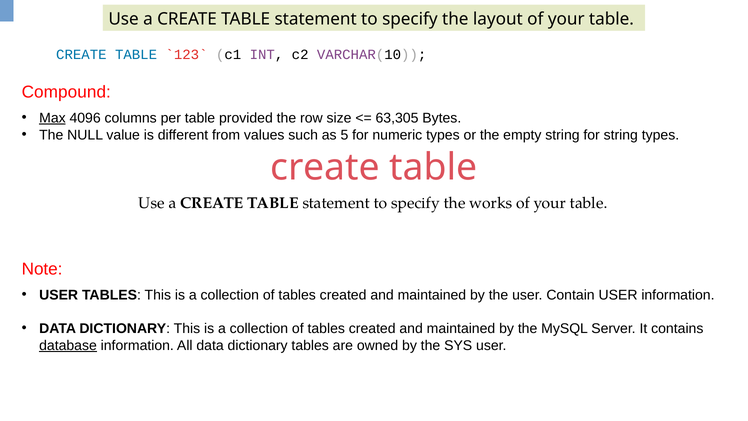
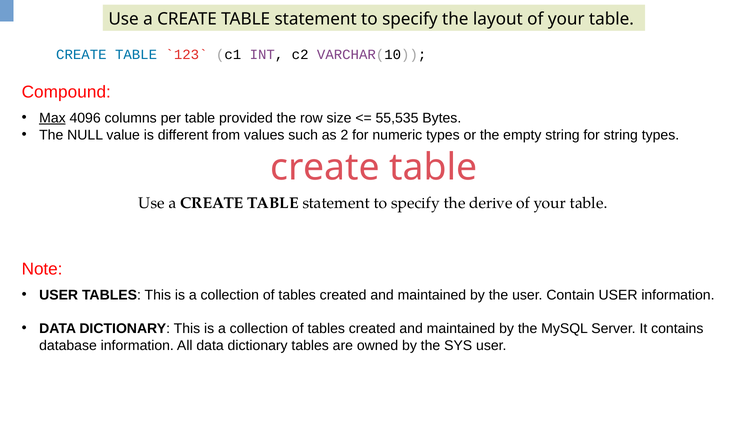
63,305: 63,305 -> 55,535 (397, 118)
5: 5 -> 2 (344, 135)
works: works -> derive (491, 203)
database underline: present -> none (68, 345)
